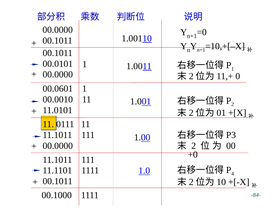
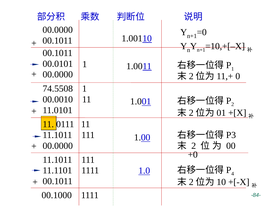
00.0601: 00.0601 -> 74.5508 (58, 89)
